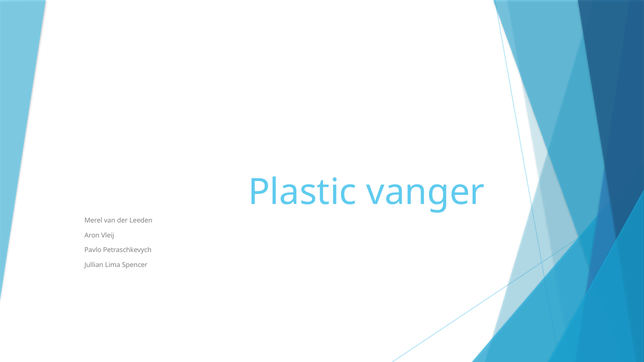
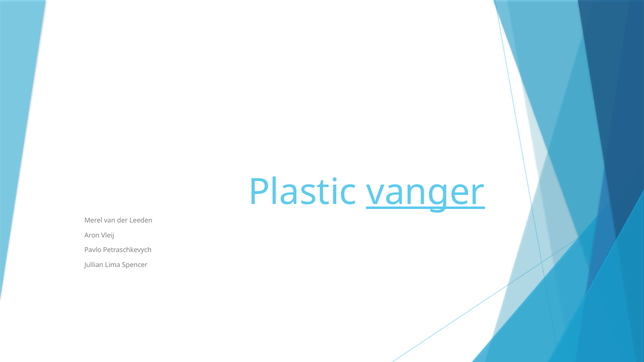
vanger underline: none -> present (426, 192)
